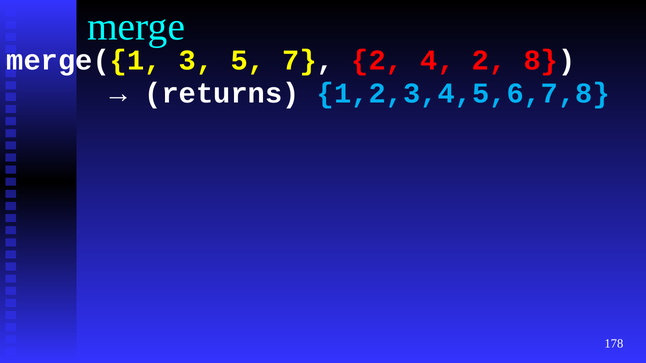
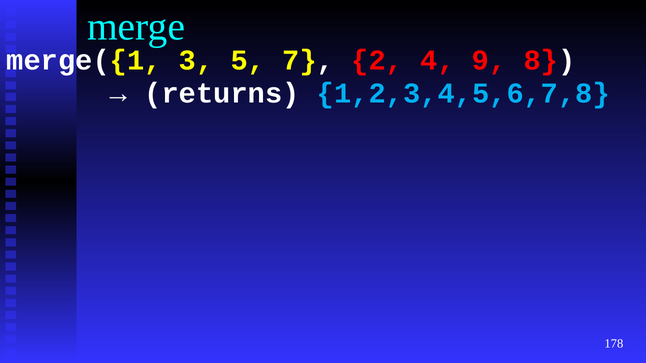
4 2: 2 -> 9 (489, 60)
